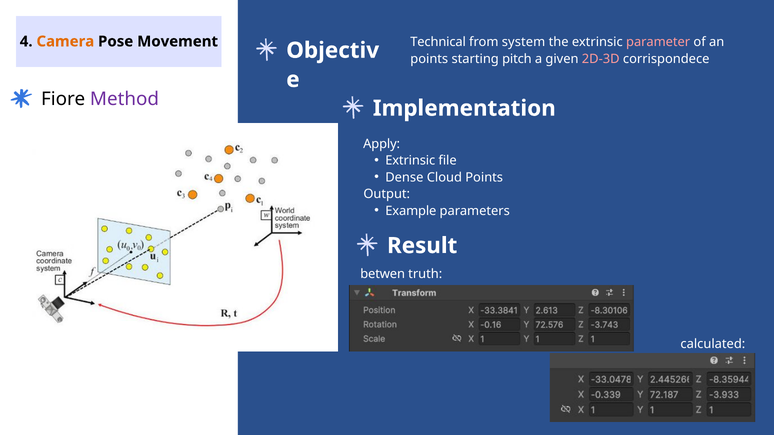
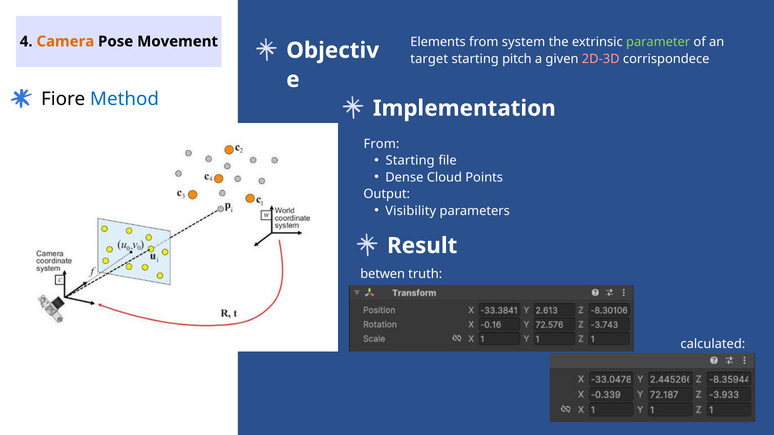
Technical: Technical -> Elements (438, 42)
parameter colour: pink -> light green (658, 42)
points: points -> target (429, 59)
Method colour: purple -> blue (125, 99)
Apply: Apply -> From (381, 144)
Extrinsic: Extrinsic -> Starting (410, 161)
Example: Example -> Visibility (411, 211)
